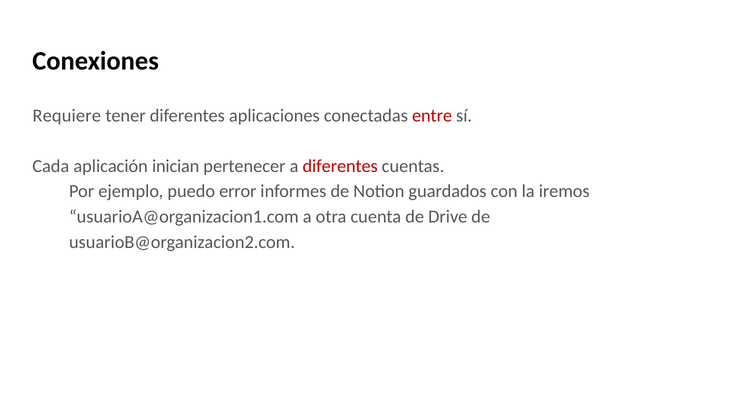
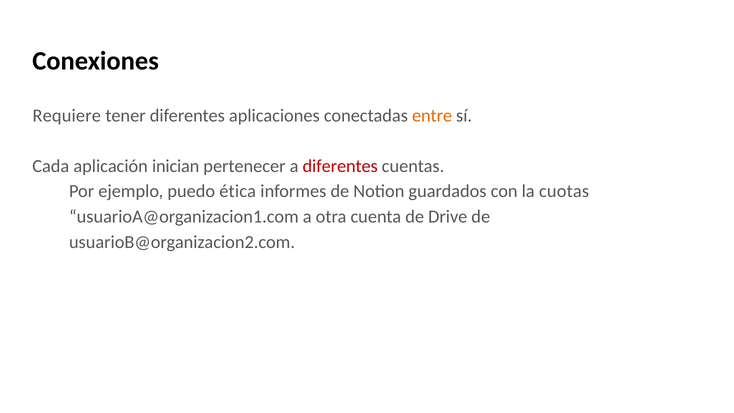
entre colour: red -> orange (432, 115)
error: error -> ética (238, 191)
iremos: iremos -> cuotas (564, 191)
